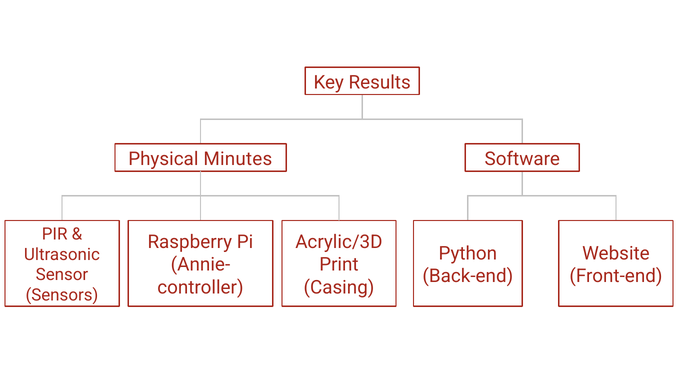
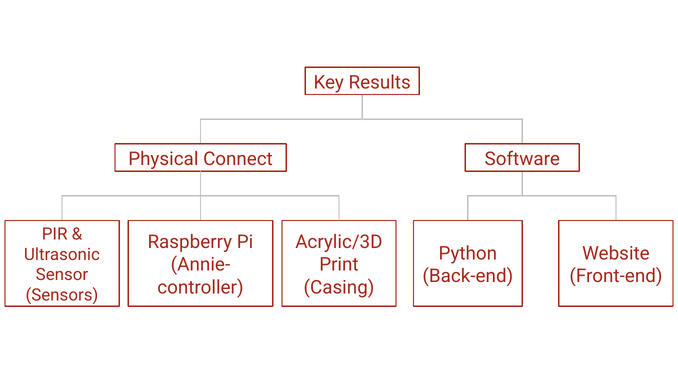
Minutes: Minutes -> Connect (238, 159)
